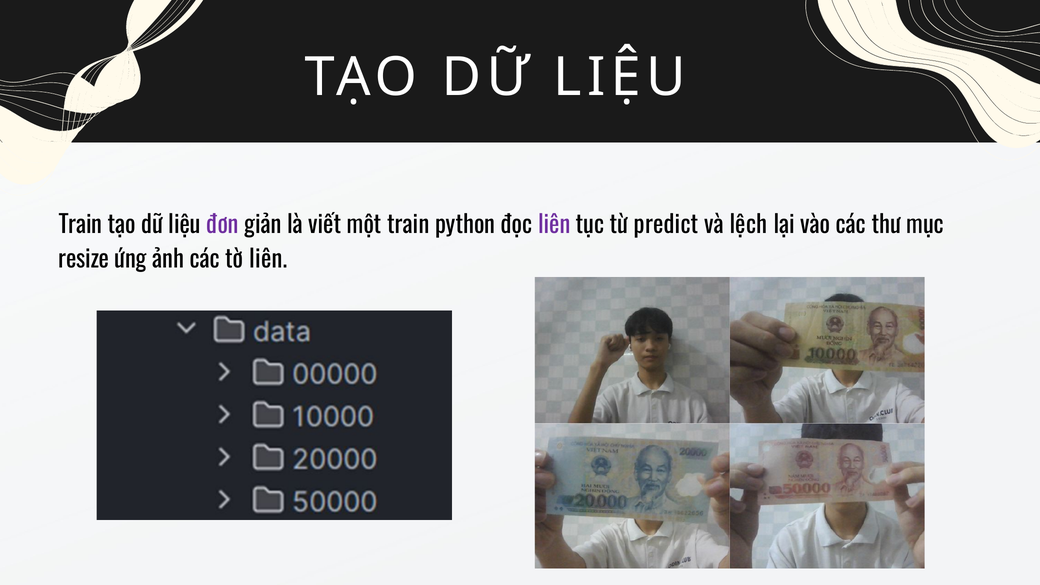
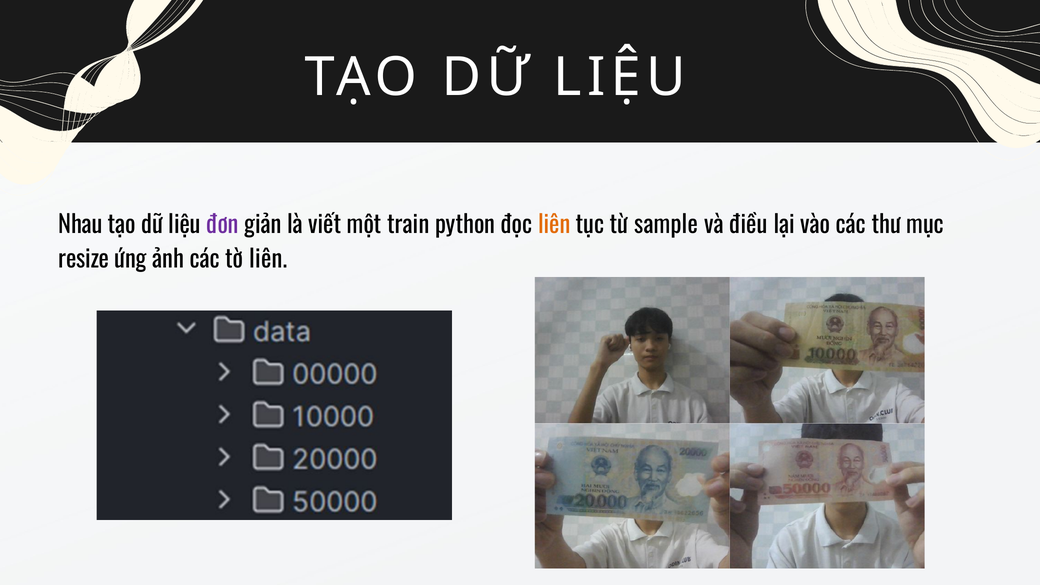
Train: Train -> Nhau (80, 225)
liên colour: purple -> orange (554, 225)
predict: predict -> sample (666, 225)
lệch: lệch -> điều (748, 225)
